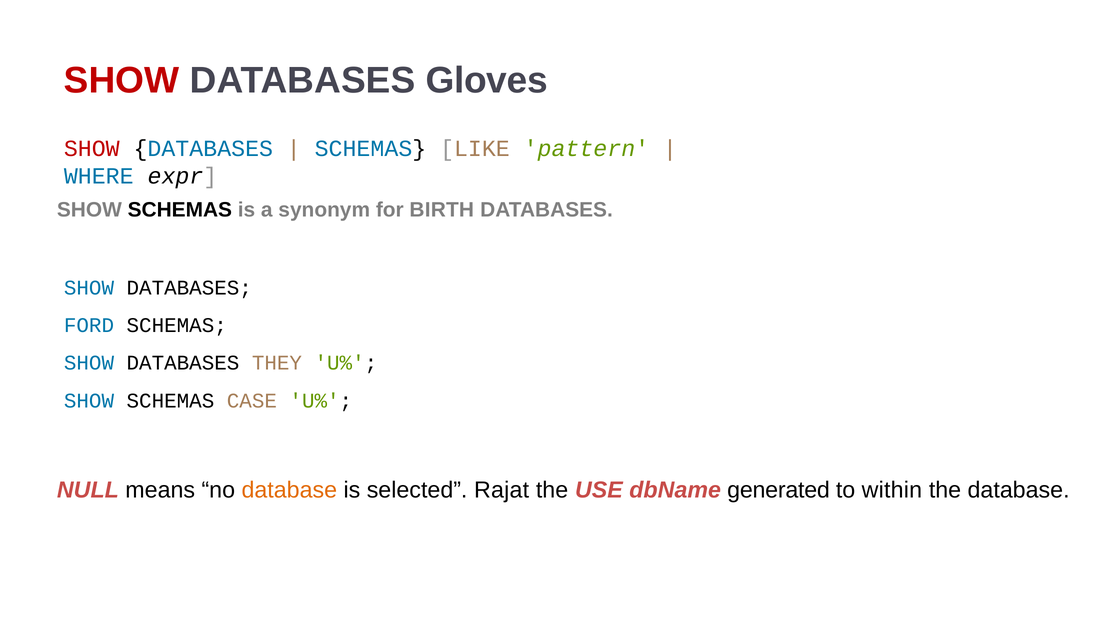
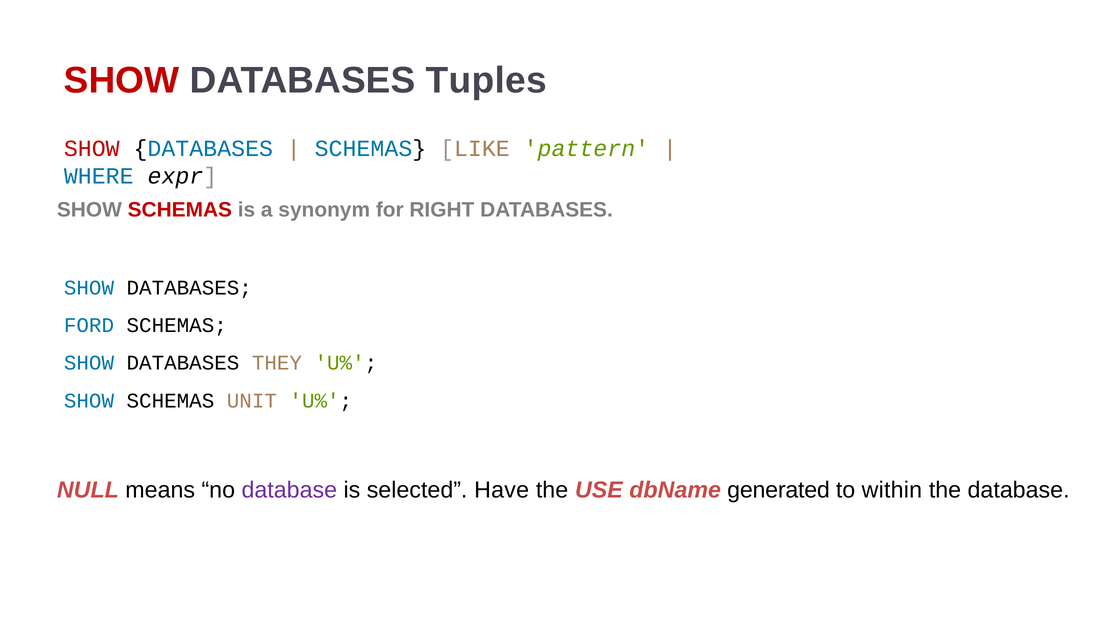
Gloves: Gloves -> Tuples (486, 81)
SCHEMAS colour: black -> red (180, 210)
BIRTH: BIRTH -> RIGHT (442, 210)
CASE: CASE -> UNIT (252, 401)
database colour: orange -> purple (289, 490)
Rajat: Rajat -> Have (502, 490)
